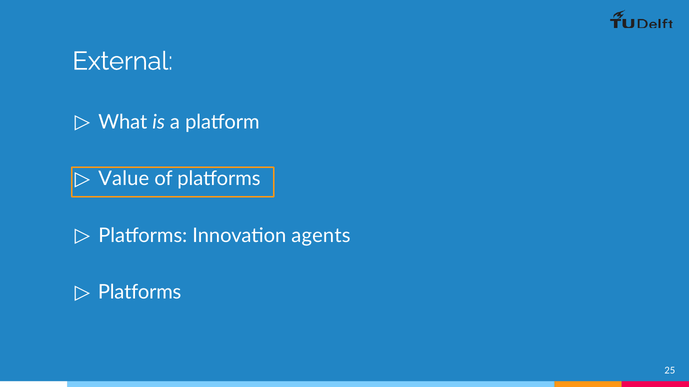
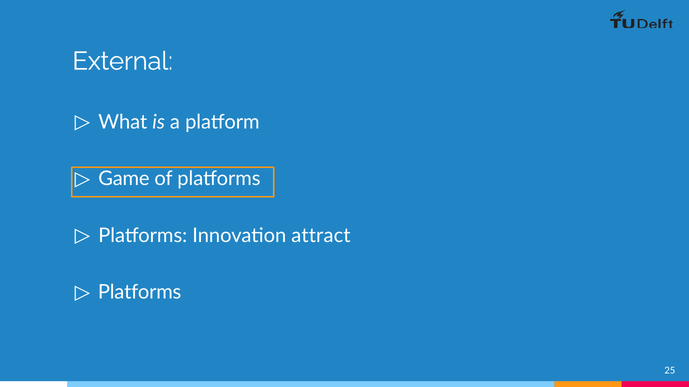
Value: Value -> Game (124, 179)
agents: agents -> attract (321, 236)
